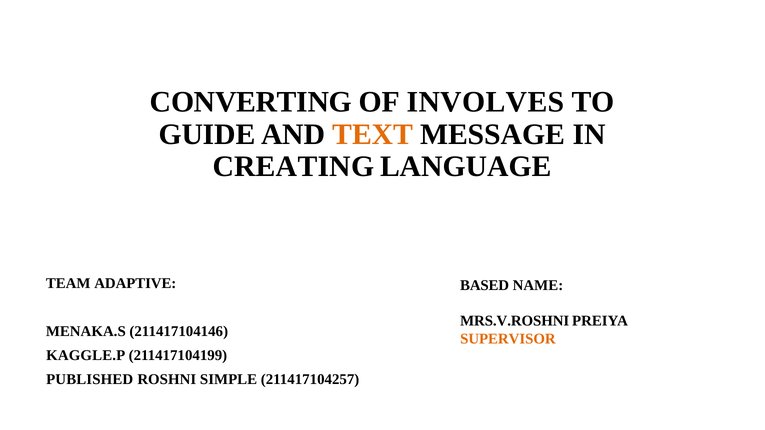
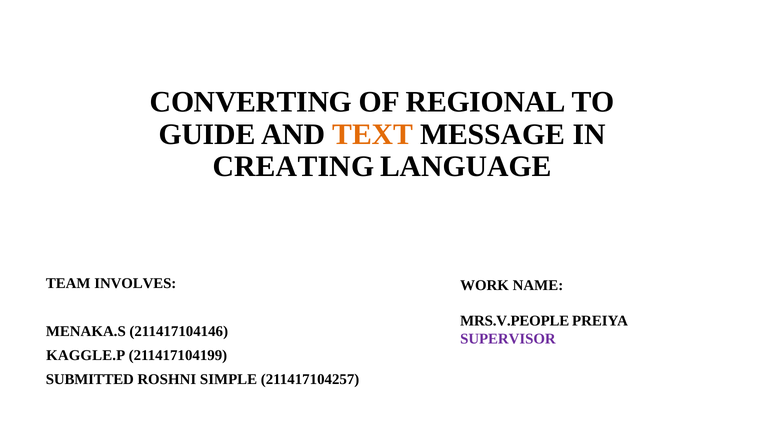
INVOLVES: INVOLVES -> REGIONAL (486, 102)
ADAPTIVE: ADAPTIVE -> INVOLVES (135, 284)
BASED: BASED -> WORK (485, 285)
MRS.V.ROSHNI: MRS.V.ROSHNI -> MRS.V.PEOPLE (515, 321)
SUPERVISOR colour: orange -> purple (508, 339)
PUBLISHED: PUBLISHED -> SUBMITTED (90, 380)
